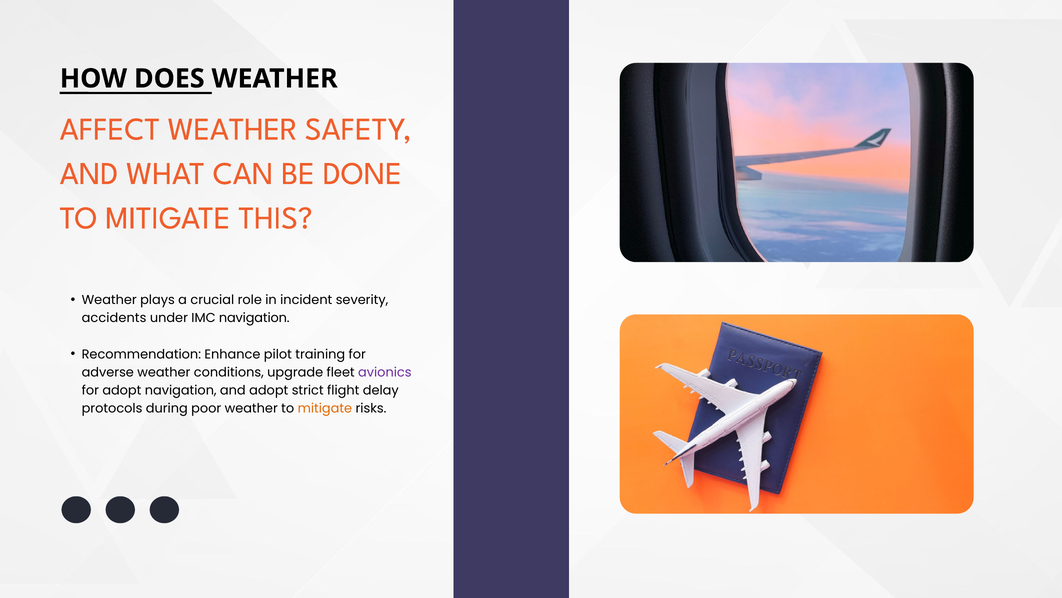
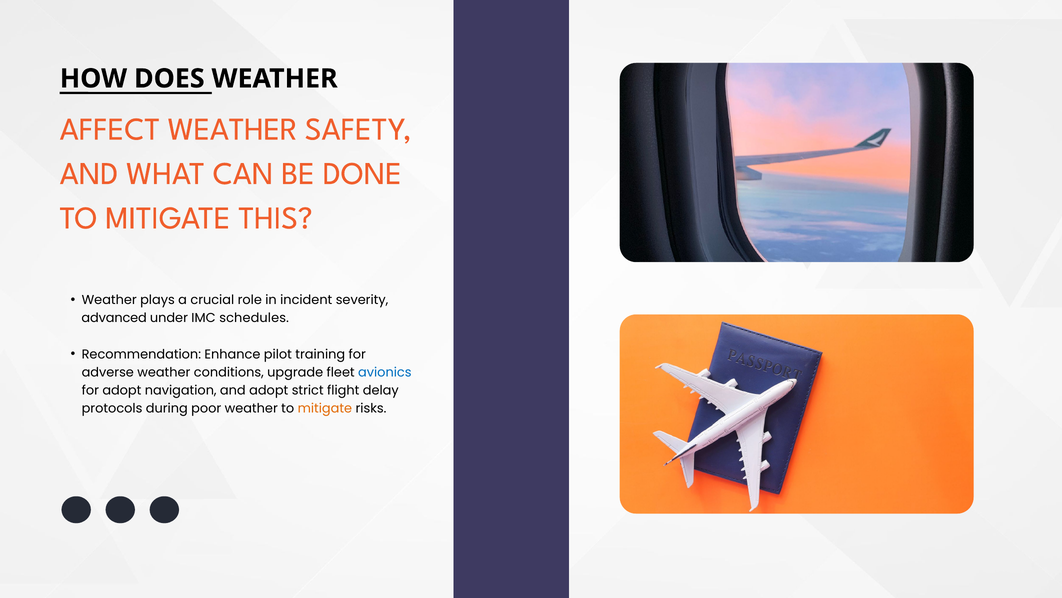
accidents: accidents -> advanced (114, 318)
IMC navigation: navigation -> schedules (254, 318)
avionics colour: purple -> blue (385, 372)
